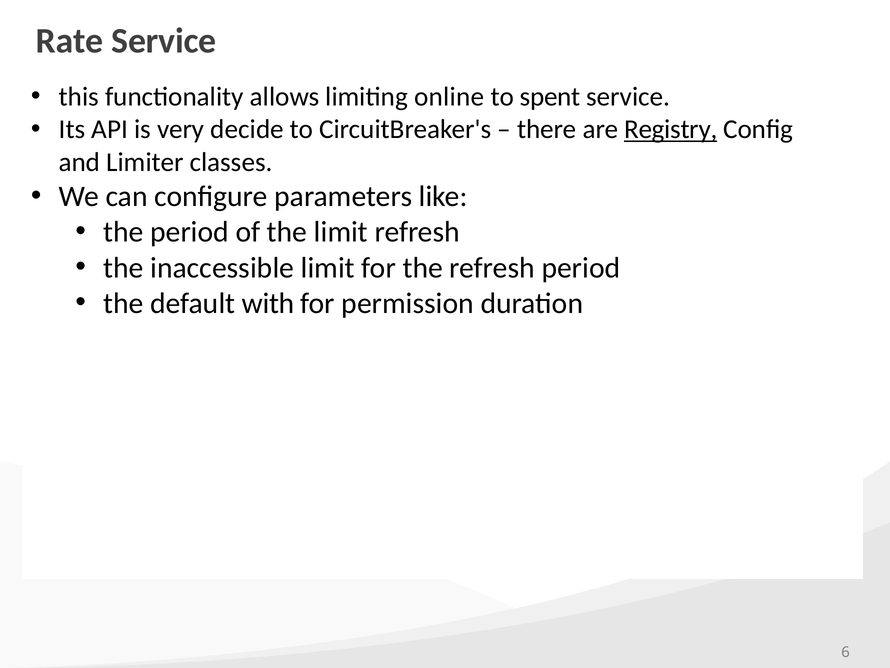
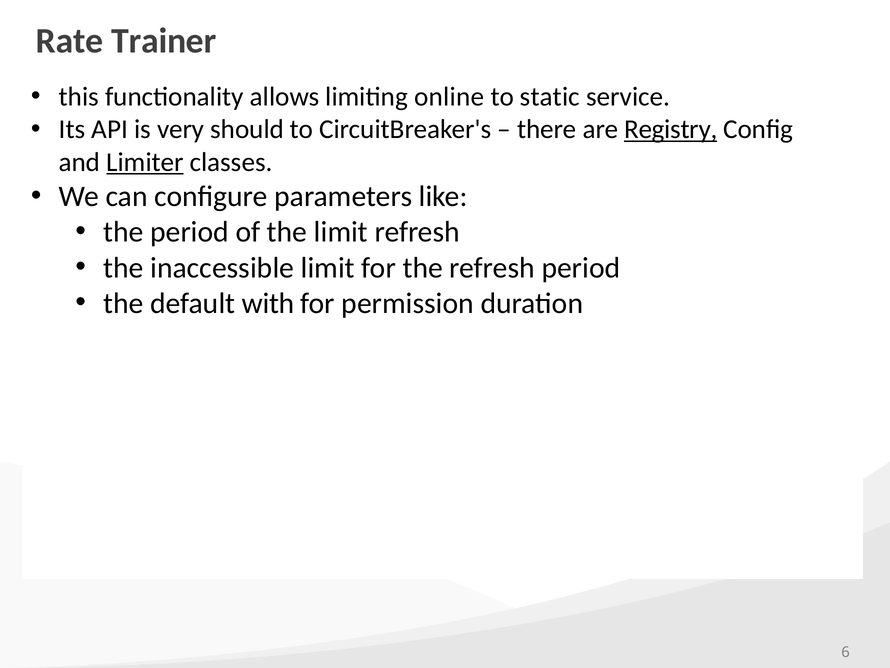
Rate Service: Service -> Trainer (164, 41)
spent: spent -> static (550, 97)
decide: decide -> should (247, 129)
Limiter underline: none -> present (145, 162)
